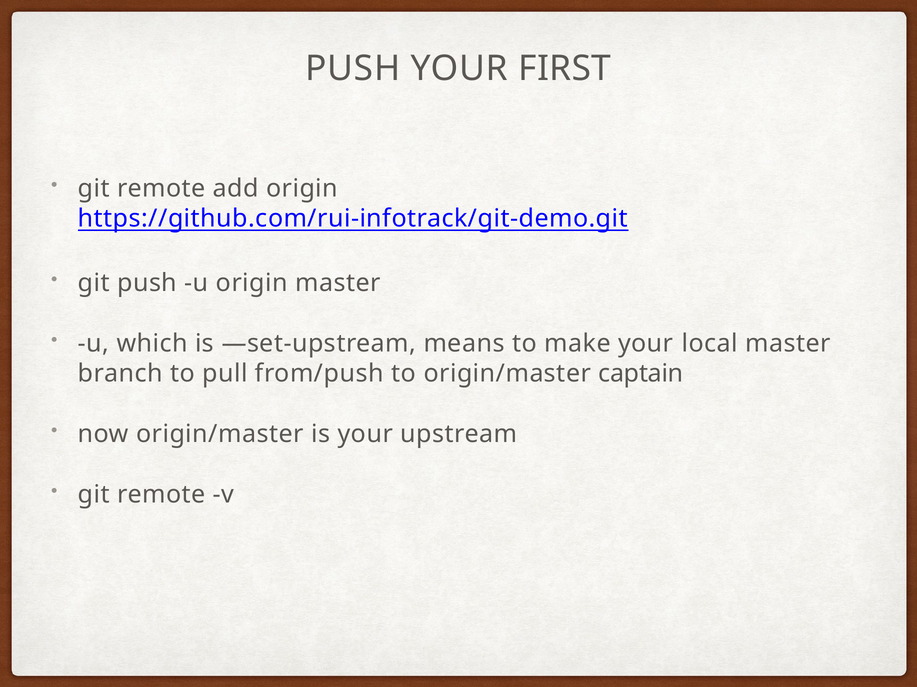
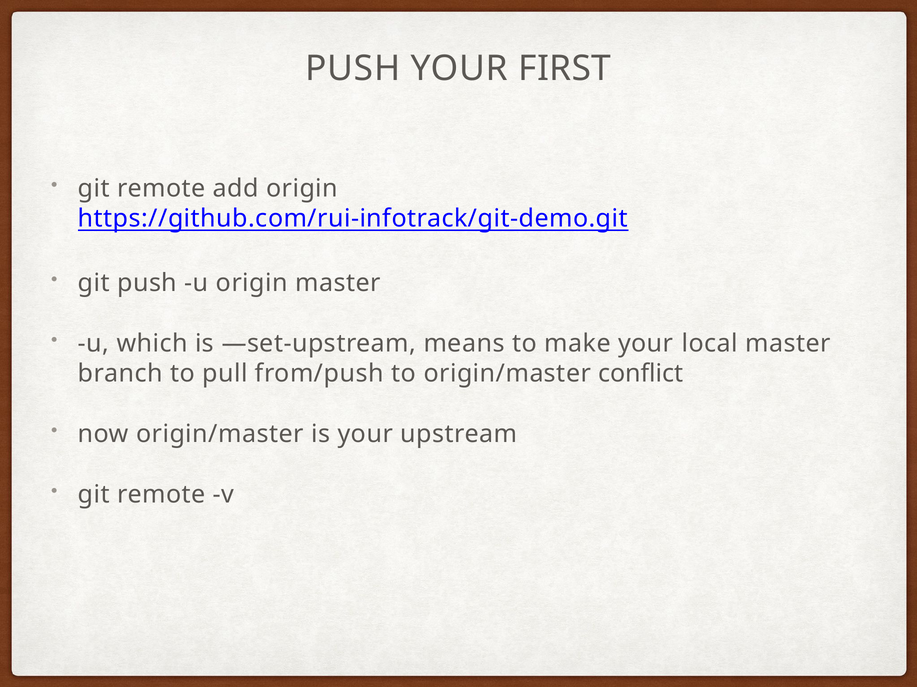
captain: captain -> conflict (641, 374)
